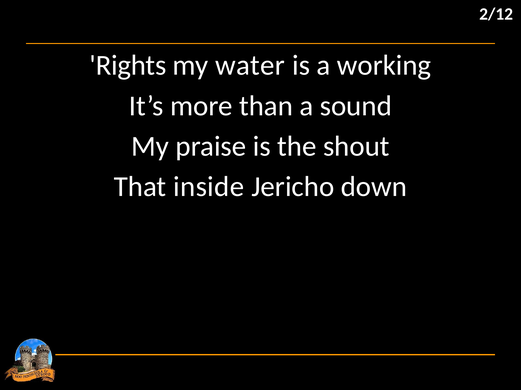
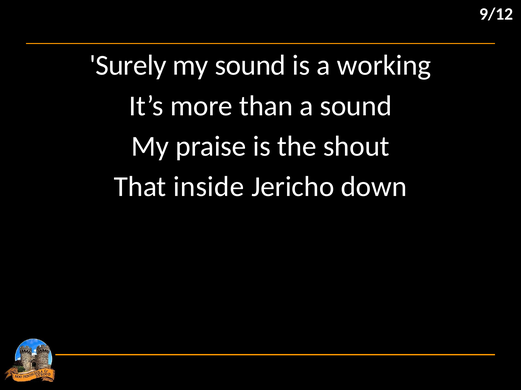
2/12: 2/12 -> 9/12 (496, 14)
Rights: Rights -> Surely (128, 66)
my water: water -> sound (250, 66)
